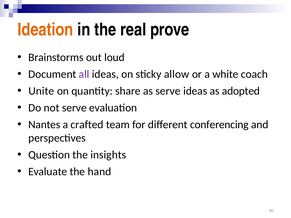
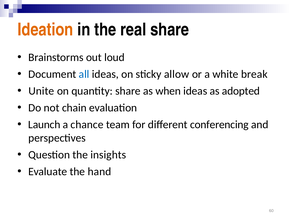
real prove: prove -> share (170, 30)
all colour: purple -> blue (84, 74)
coach: coach -> break (254, 74)
as serve: serve -> when (168, 91)
not serve: serve -> chain (74, 108)
Nantes: Nantes -> Launch (44, 125)
crafted: crafted -> chance (87, 125)
